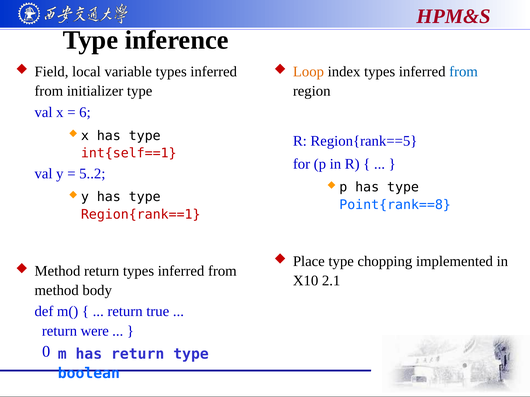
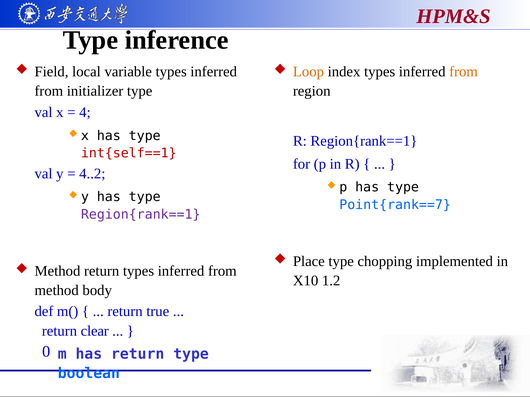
from colour: blue -> orange (464, 72)
6: 6 -> 4 (85, 112)
R Region{rank==5: Region{rank==5 -> Region{rank==1 (364, 141)
5..2: 5..2 -> 4..2 (92, 174)
Point{rank==8: Point{rank==8 -> Point{rank==7 (395, 205)
Region{rank==1 colour: red -> purple (141, 215)
2.1: 2.1 -> 1.2 (331, 281)
were: were -> clear (95, 331)
